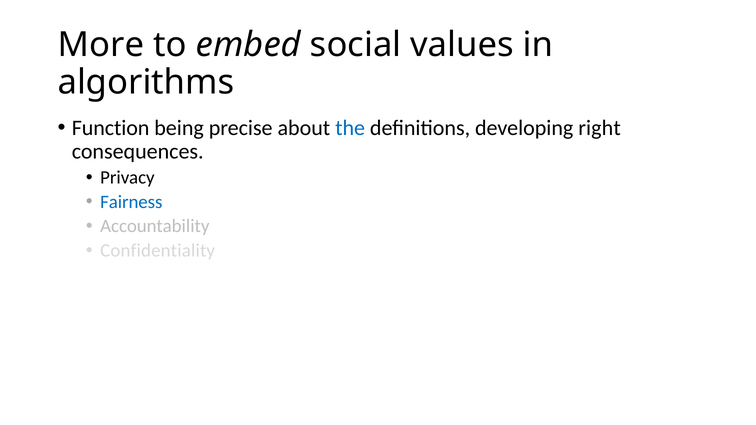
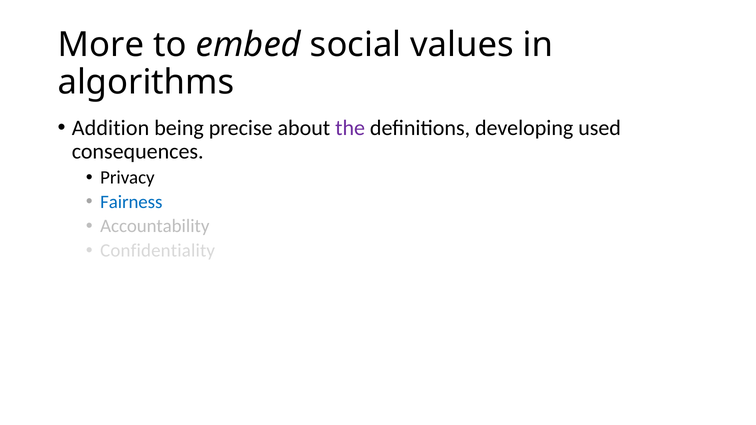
Function: Function -> Addition (111, 128)
the colour: blue -> purple (350, 128)
right: right -> used (600, 128)
